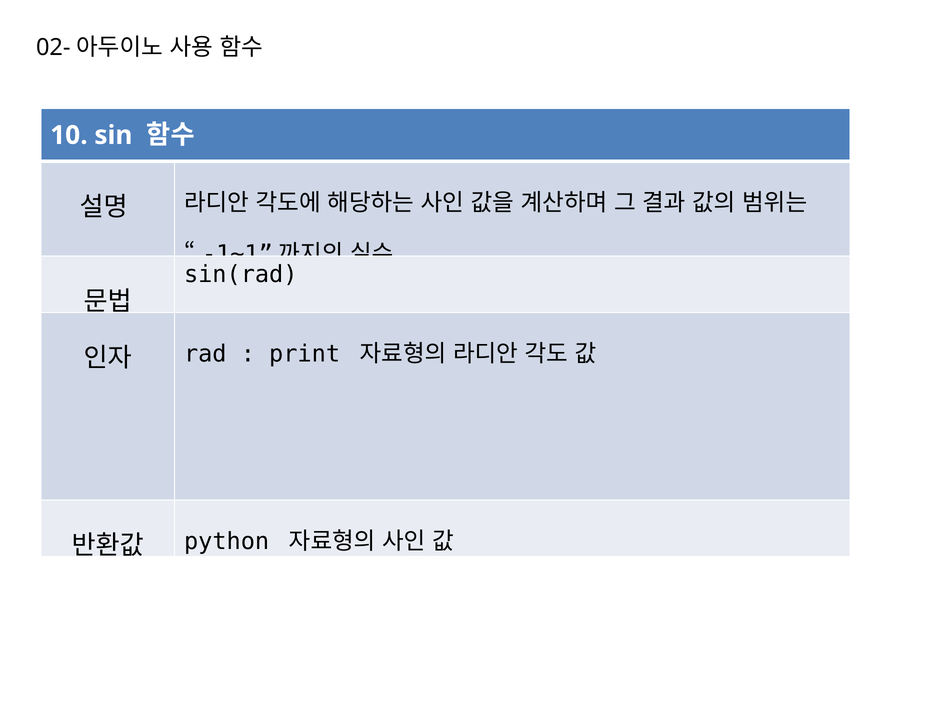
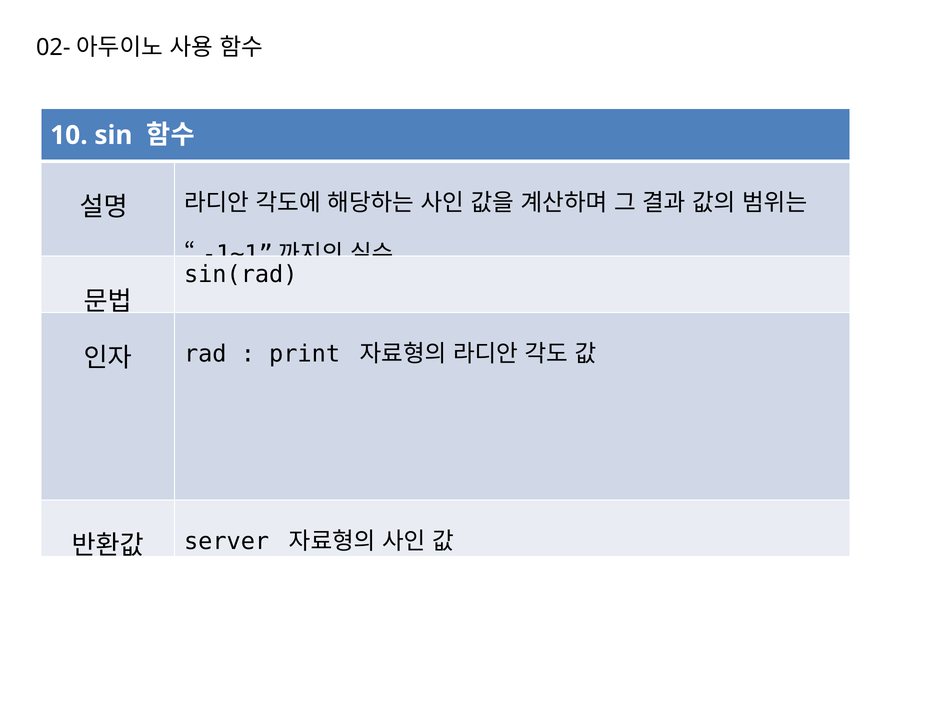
python: python -> server (227, 541)
